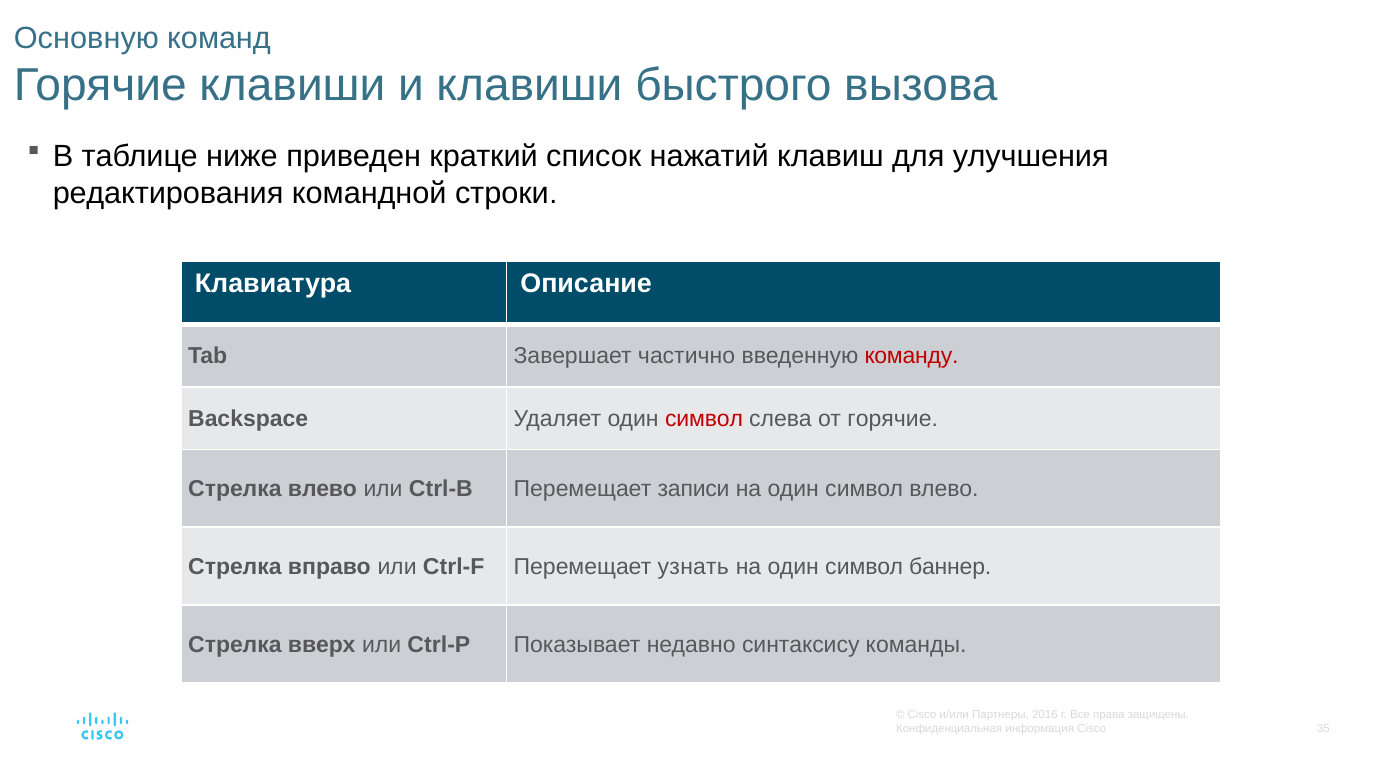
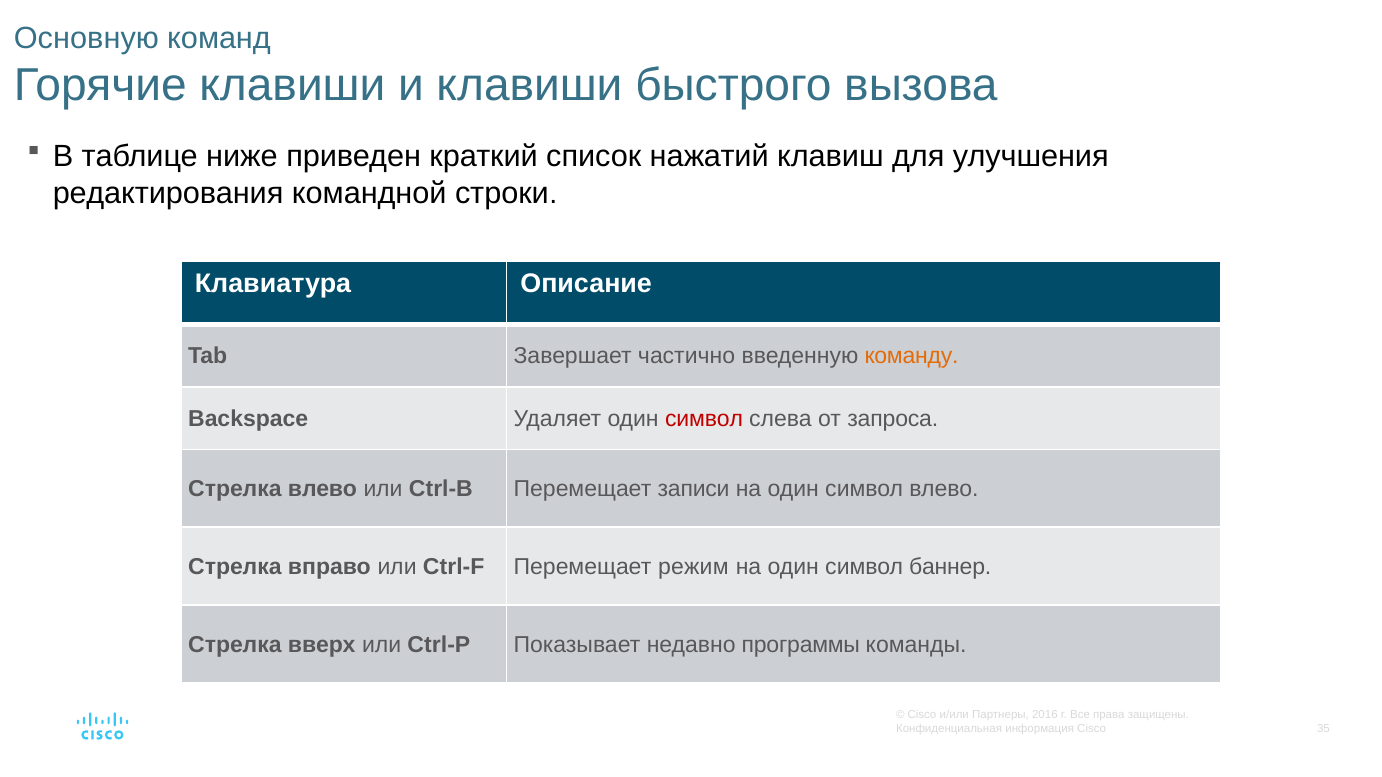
команду colour: red -> orange (912, 356)
от горячие: горячие -> запроса (893, 419)
узнать: узнать -> режим (693, 567)
синтаксису: синтаксису -> программы (801, 645)
